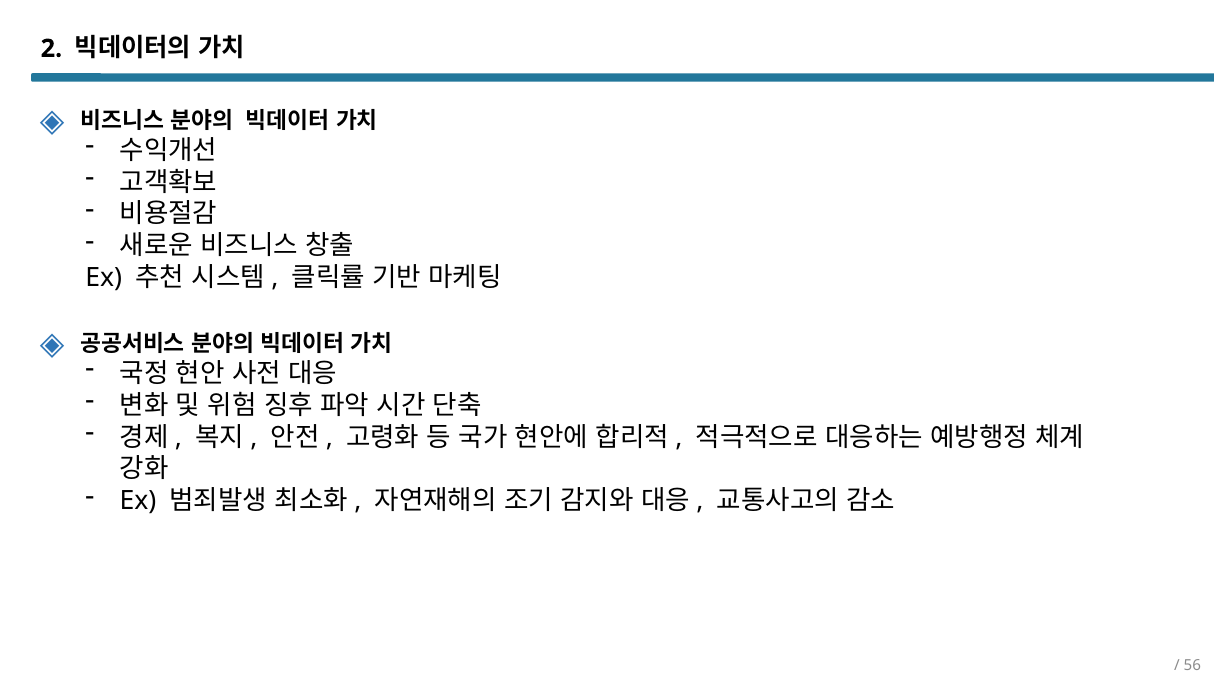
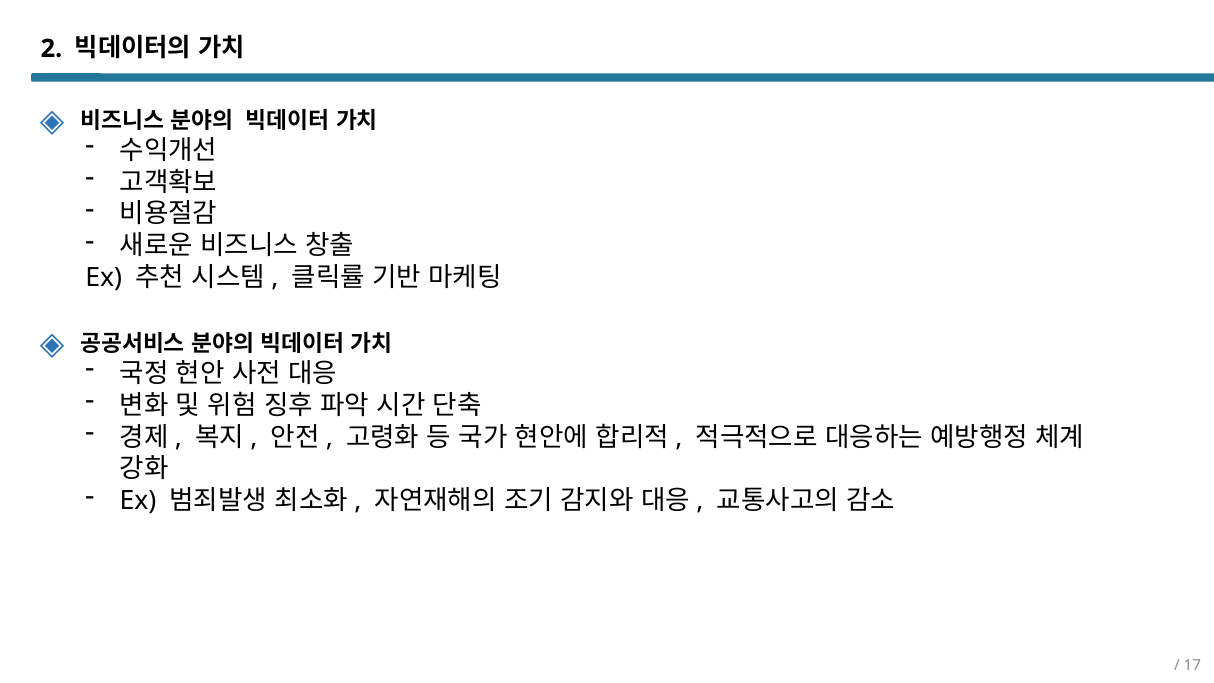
56: 56 -> 17 (1192, 665)
